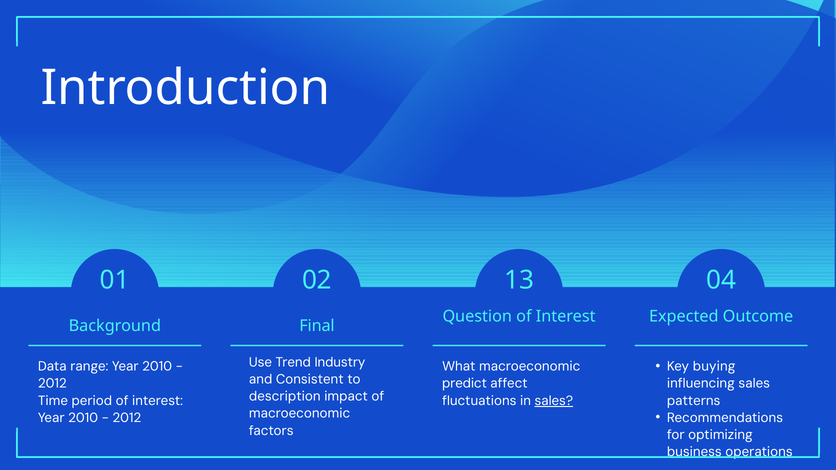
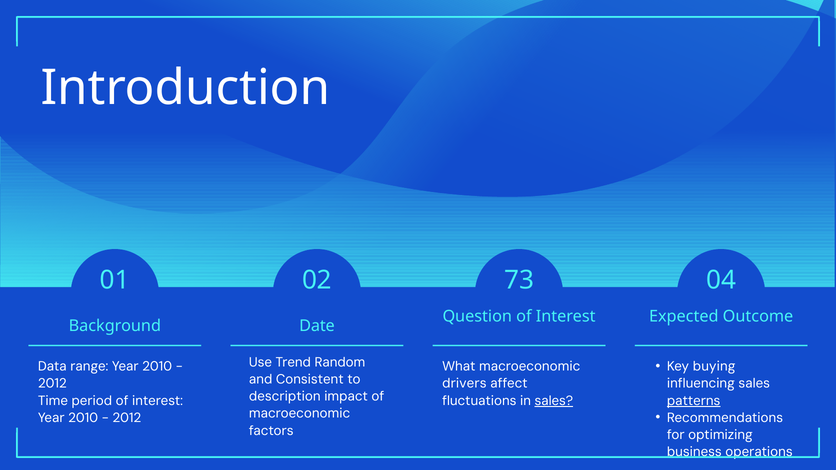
13: 13 -> 73 (519, 280)
Final: Final -> Date (317, 326)
Industry: Industry -> Random (340, 362)
predict: predict -> drivers (464, 384)
patterns underline: none -> present (694, 401)
